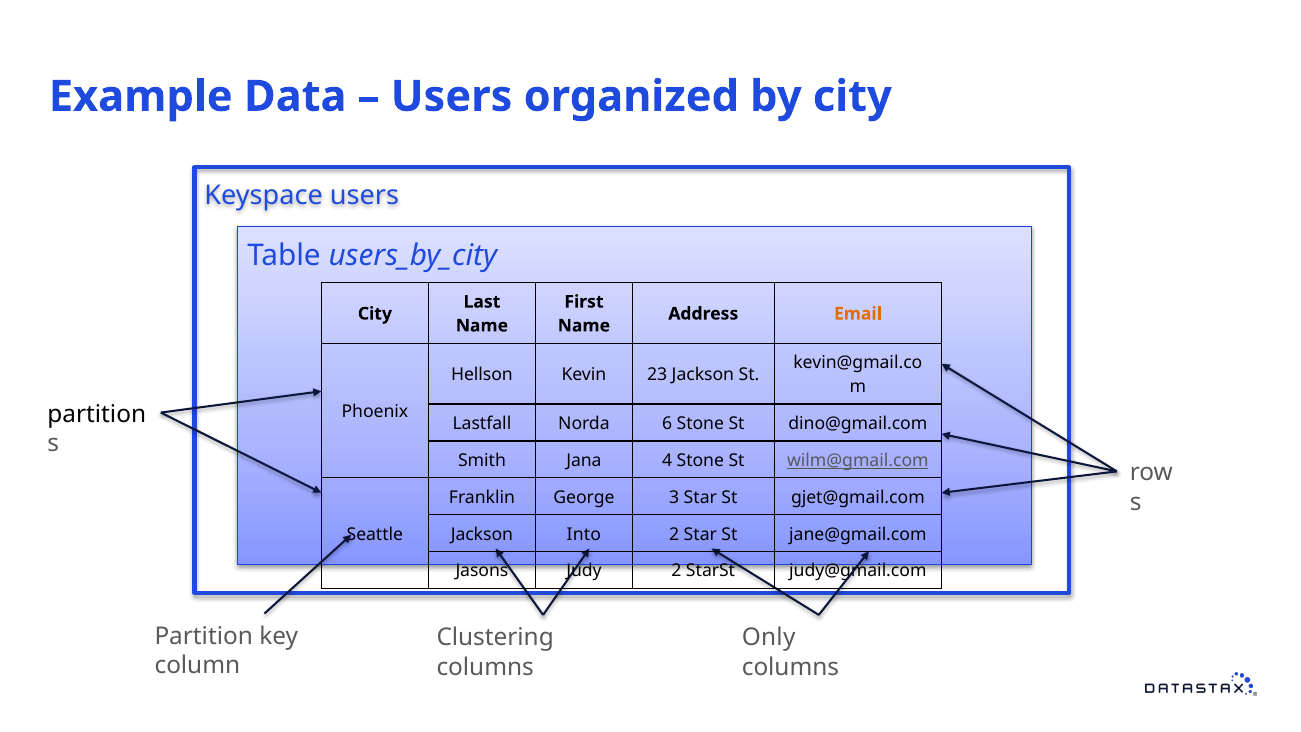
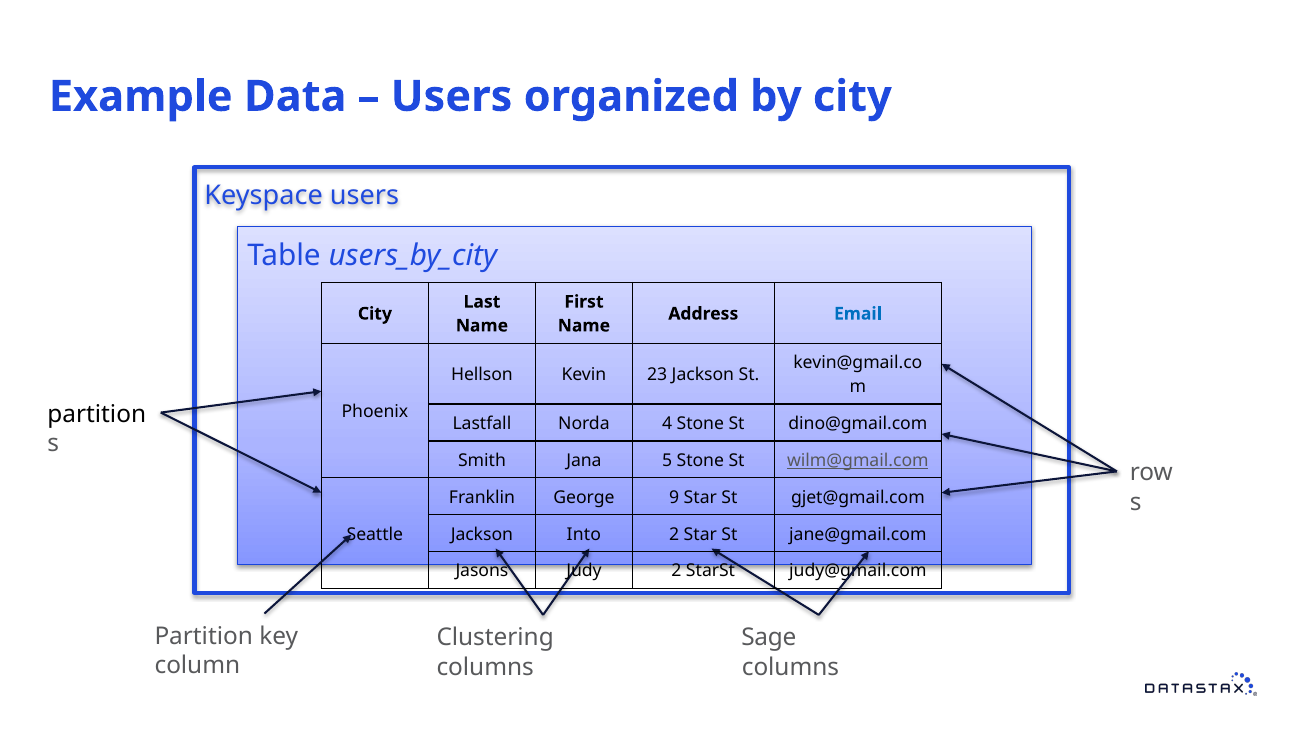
Email colour: orange -> blue (858, 314)
6: 6 -> 4 (667, 423)
4: 4 -> 5 (667, 460)
3: 3 -> 9 (674, 497)
Only: Only -> Sage (769, 638)
